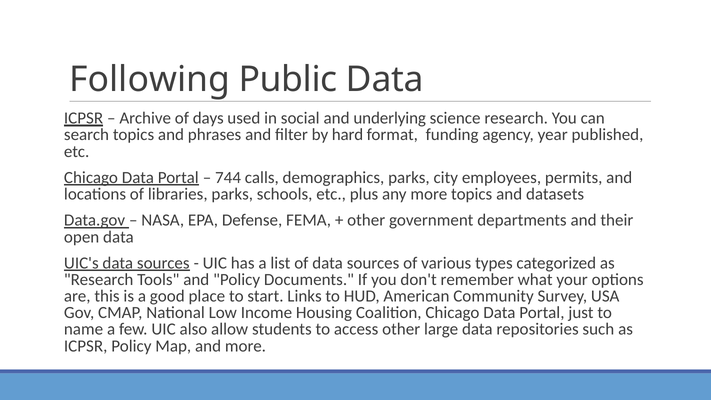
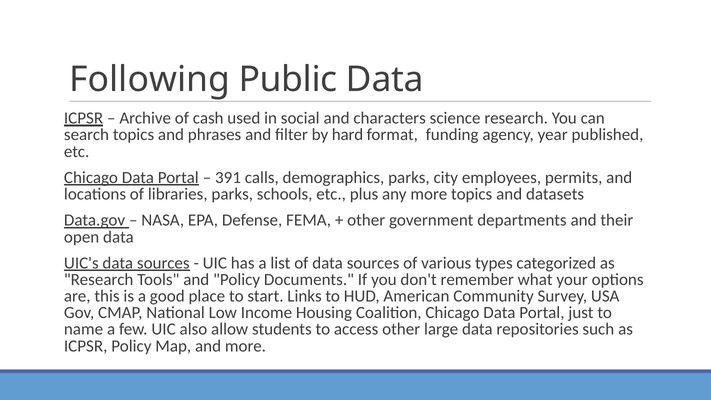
days: days -> cash (208, 118)
underlying: underlying -> characters (390, 118)
744: 744 -> 391 (228, 178)
